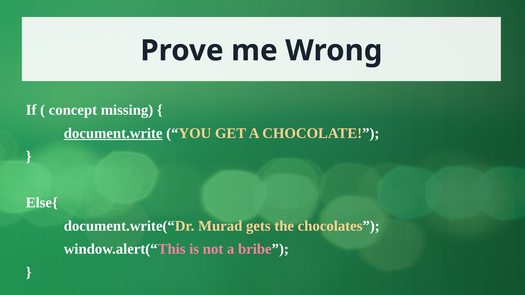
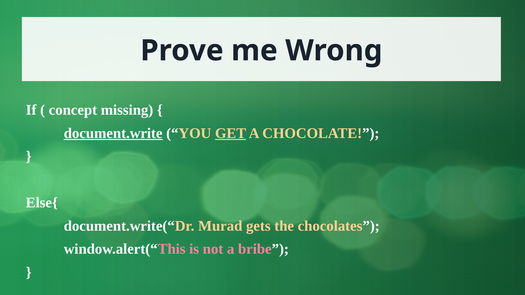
GET underline: none -> present (231, 133)
